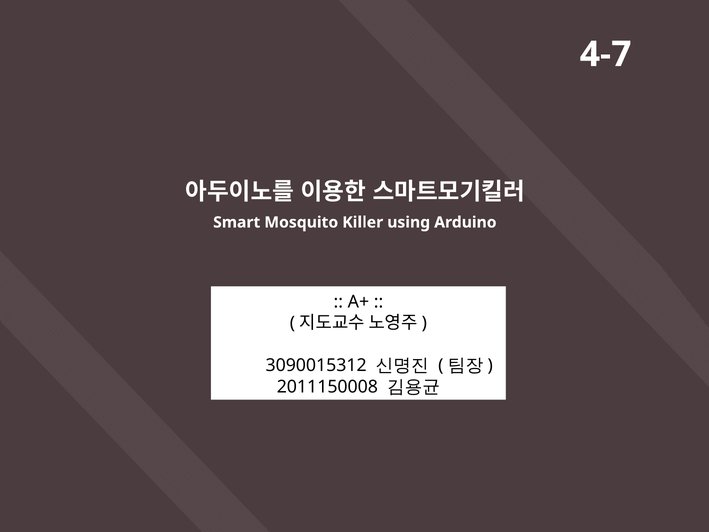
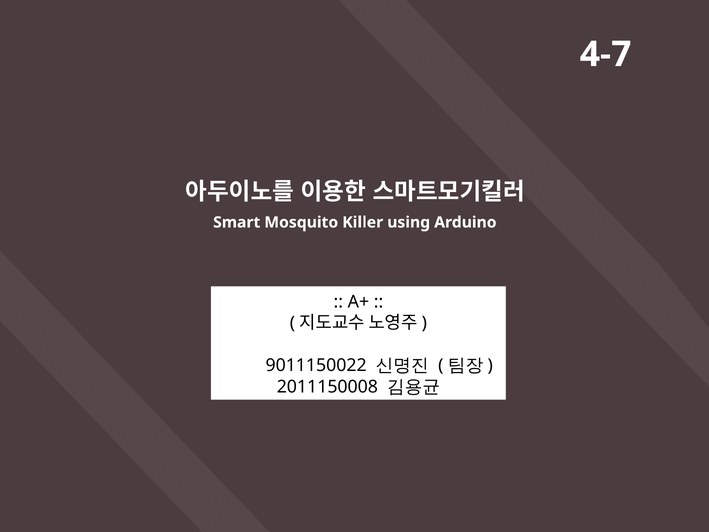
3090015312: 3090015312 -> 9011150022 (316, 365)
